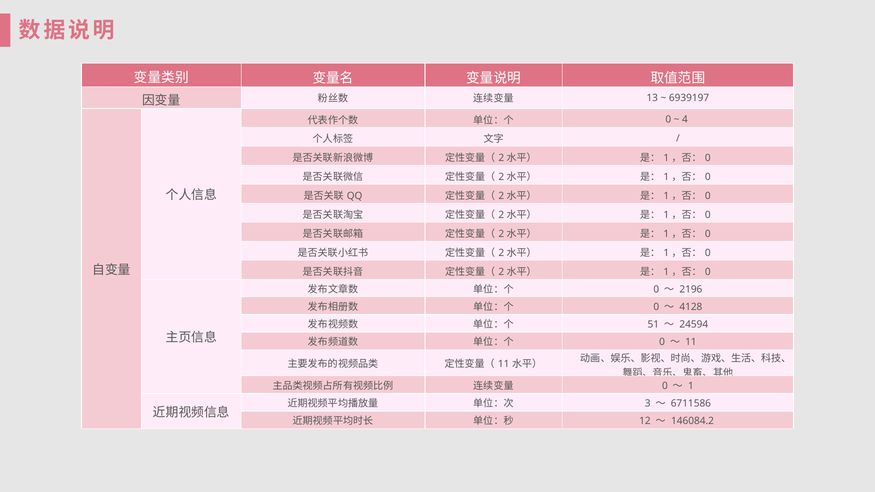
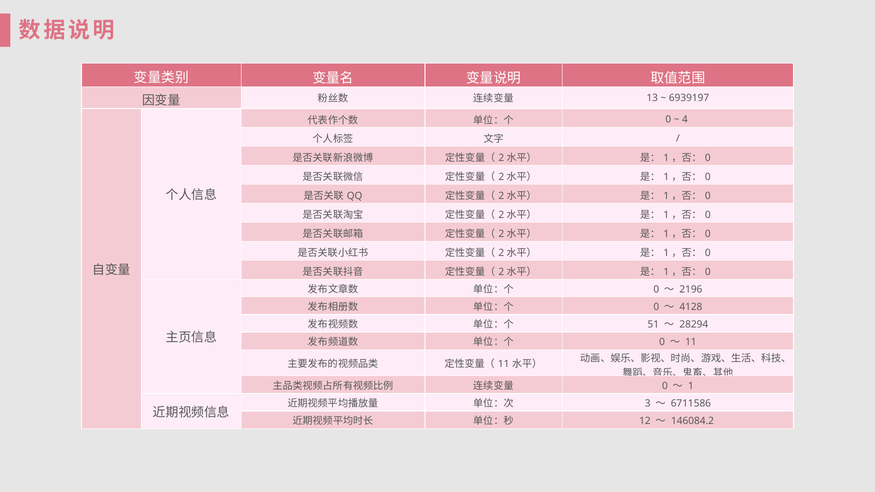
24594: 24594 -> 28294 (694, 325)
